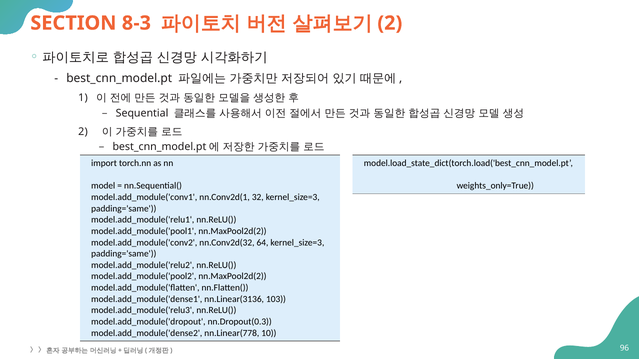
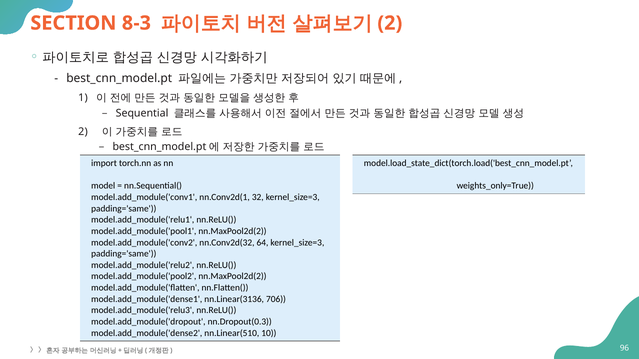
103: 103 -> 706 (276, 299)
nn.Linear(778: nn.Linear(778 -> nn.Linear(510 (232, 333)
